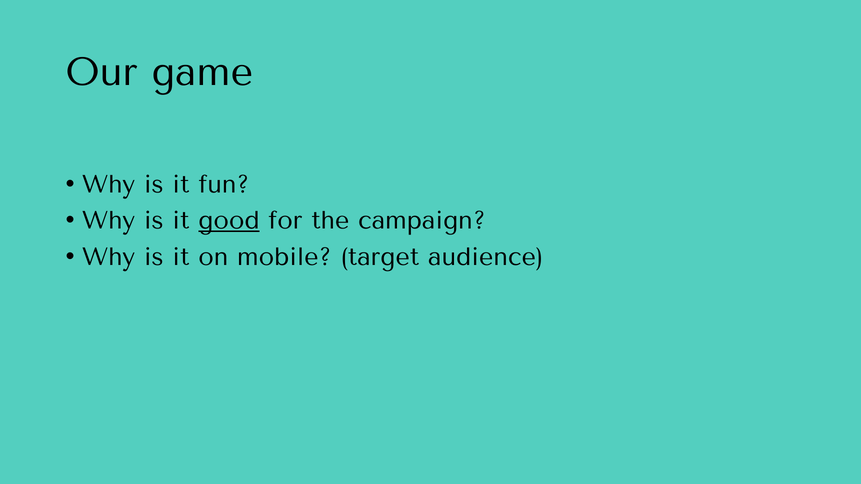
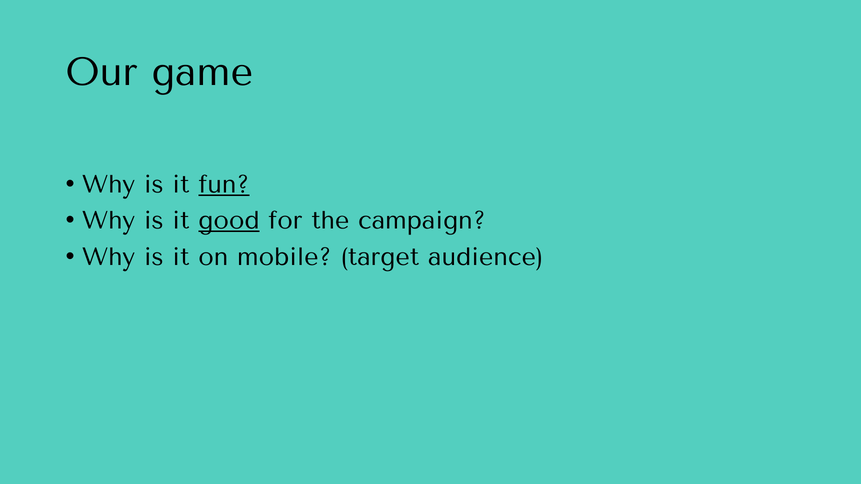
fun underline: none -> present (224, 185)
